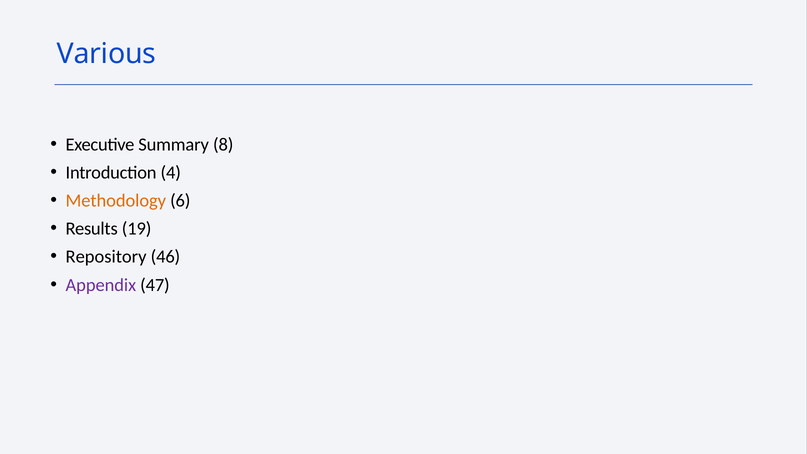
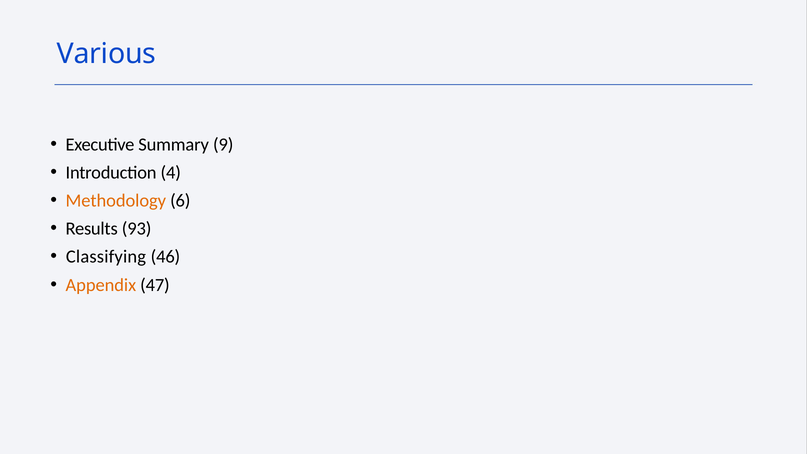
8: 8 -> 9 (223, 145)
19: 19 -> 93 (137, 229)
Repository: Repository -> Classifying (106, 257)
Appendix colour: purple -> orange (101, 285)
